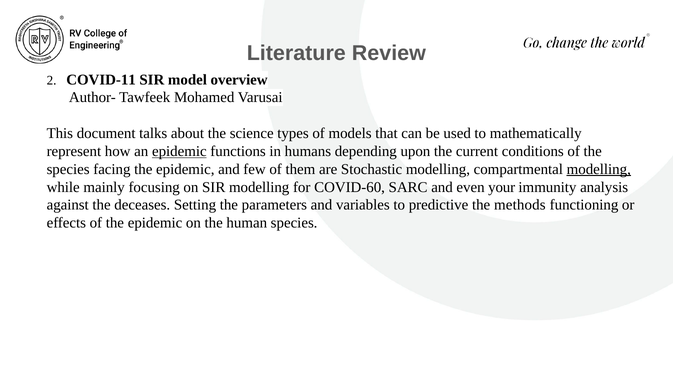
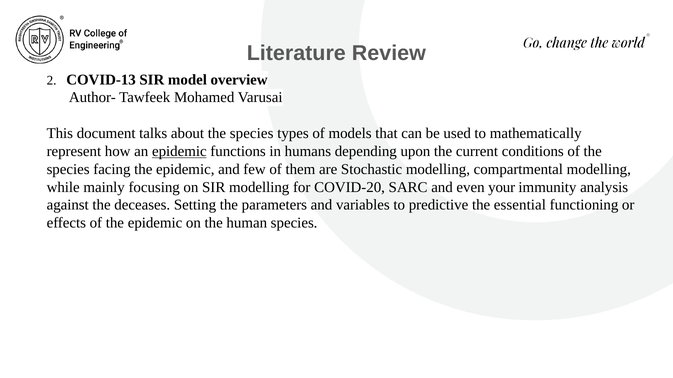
COVID-11: COVID-11 -> COVID-13 (101, 80)
about the science: science -> species (252, 134)
modelling underline: present -> none (599, 169)
COVID-60: COVID-60 -> COVID-20 (350, 187)
methods: methods -> essential (520, 205)
